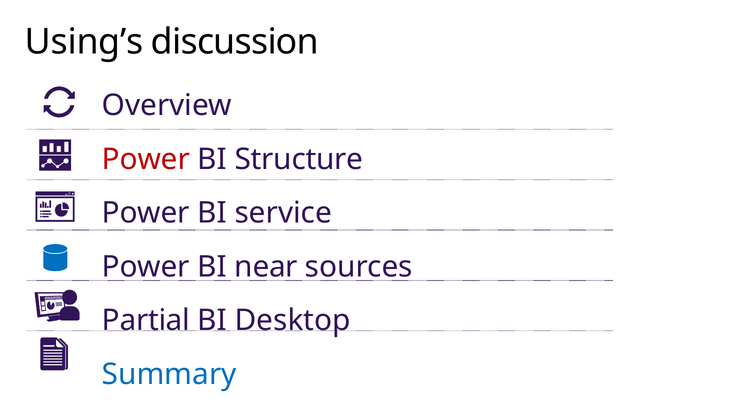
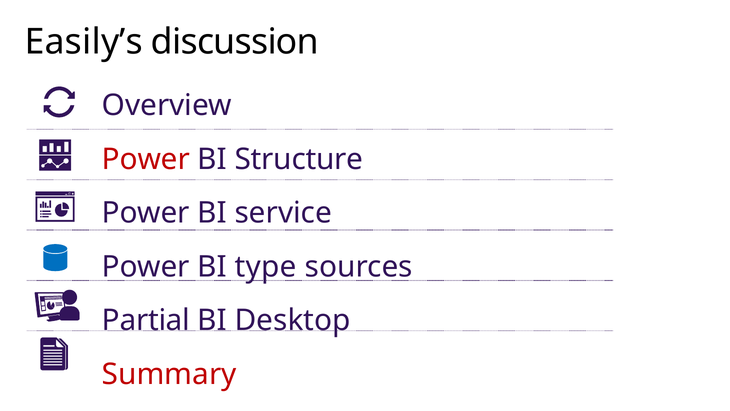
Using’s: Using’s -> Easily’s (84, 42)
near: near -> type (266, 267)
Summary colour: blue -> red (169, 374)
